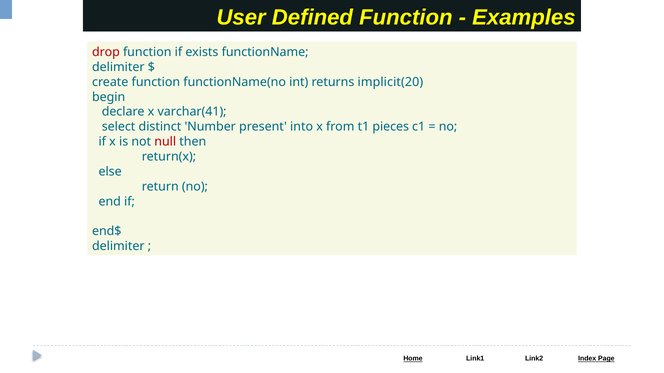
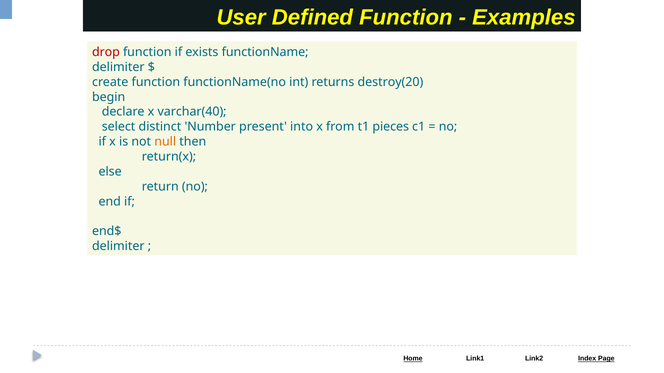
implicit(20: implicit(20 -> destroy(20 (390, 82)
varchar(41: varchar(41 -> varchar(40 (192, 112)
null colour: red -> orange (165, 142)
